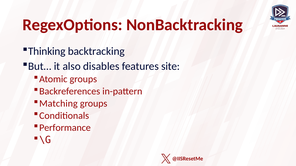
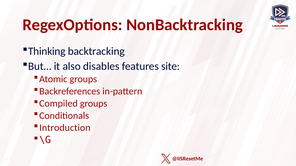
Matching: Matching -> Compiled (58, 104)
Performance: Performance -> Introduction (65, 128)
